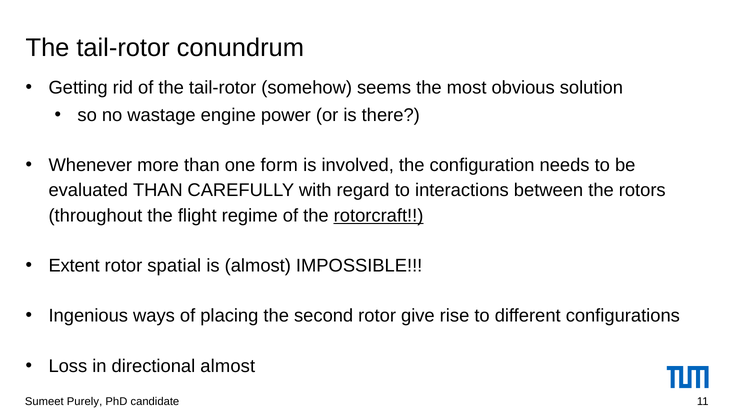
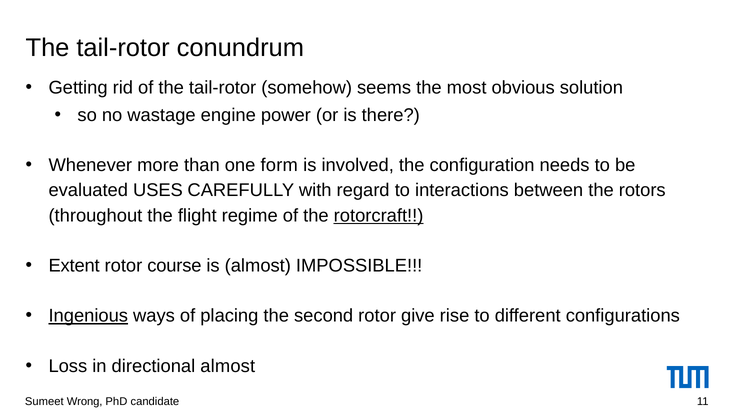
evaluated THAN: THAN -> USES (158, 190)
spatial: spatial -> course (174, 266)
Ingenious underline: none -> present (88, 316)
Purely: Purely -> Wrong (85, 401)
